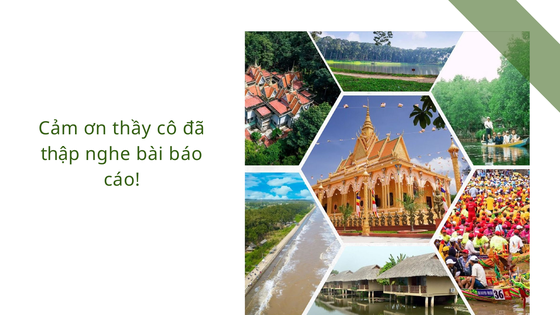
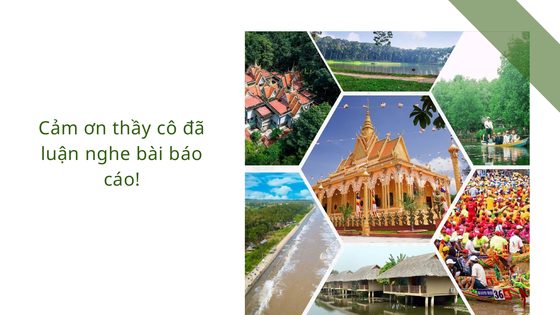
thập: thập -> luận (60, 154)
